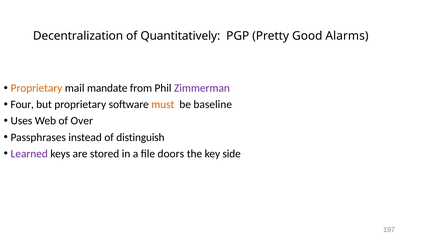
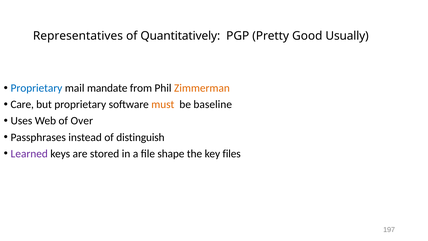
Decentralization: Decentralization -> Representatives (78, 36)
Alarms: Alarms -> Usually (347, 36)
Proprietary colour: orange -> blue (37, 88)
Zimmerman colour: purple -> orange (202, 88)
Four: Four -> Care (22, 104)
doors: doors -> shape (171, 154)
side: side -> files (232, 154)
